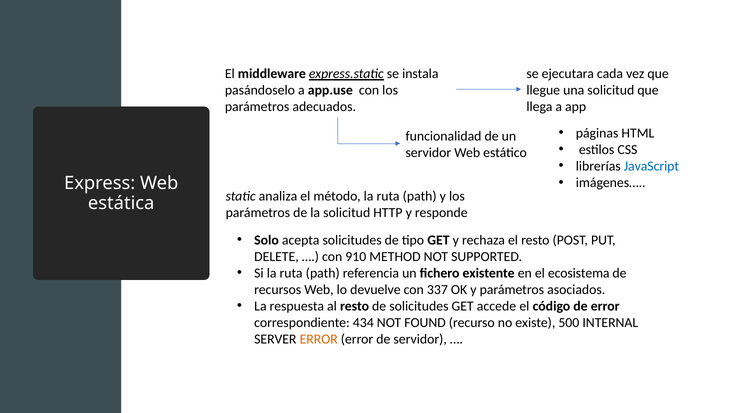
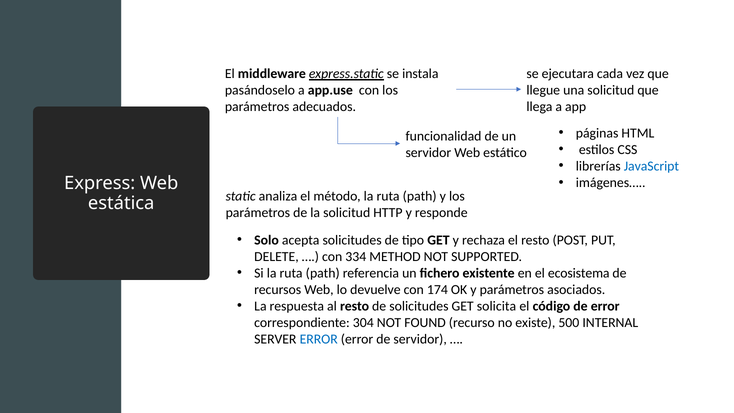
910: 910 -> 334 (356, 256)
337: 337 -> 174 (437, 290)
accede: accede -> solicita (496, 306)
434: 434 -> 304 (363, 323)
ERROR colour: orange -> blue (319, 339)
